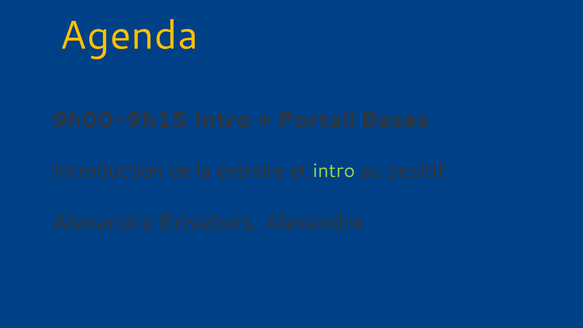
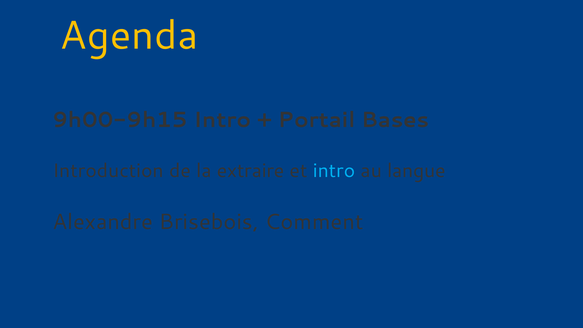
intro colour: light green -> light blue (334, 171)
positif: positif -> langue (416, 171)
Brisebois Alexandre: Alexandre -> Comment (314, 222)
